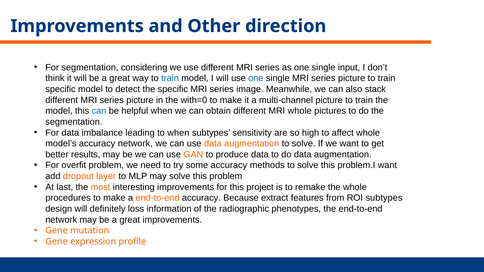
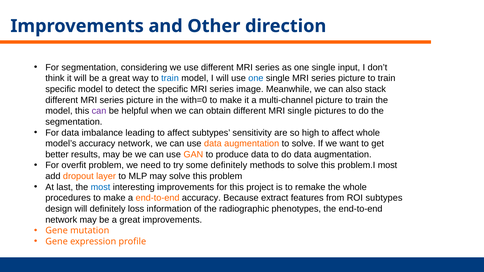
can colour: blue -> purple (99, 111)
MRI whole: whole -> single (300, 111)
leading to when: when -> affect (178, 133)
some accuracy: accuracy -> definitely (229, 165)
problem.I want: want -> most (387, 165)
most colour: orange -> blue (101, 187)
